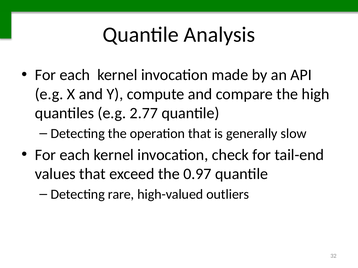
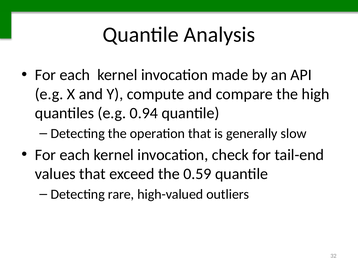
2.77: 2.77 -> 0.94 (144, 113)
0.97: 0.97 -> 0.59 (197, 174)
